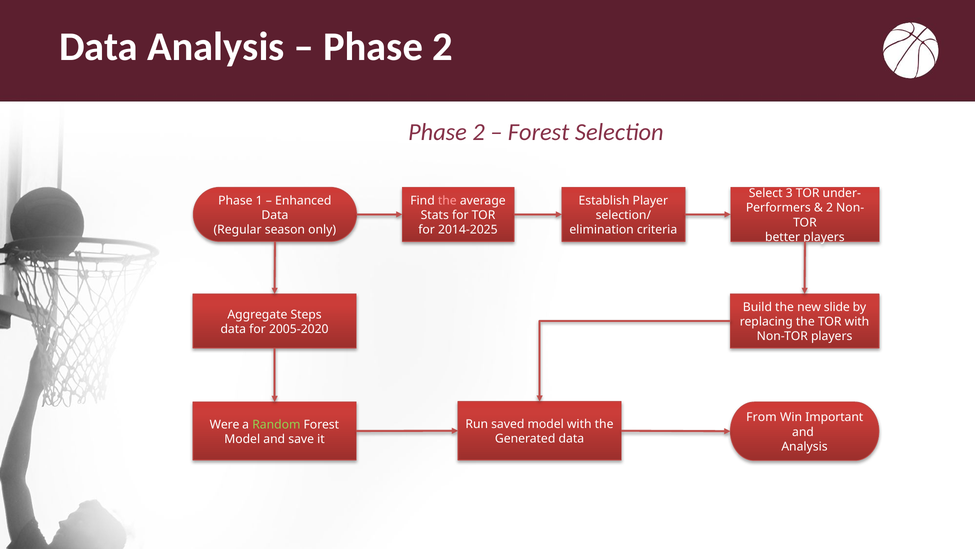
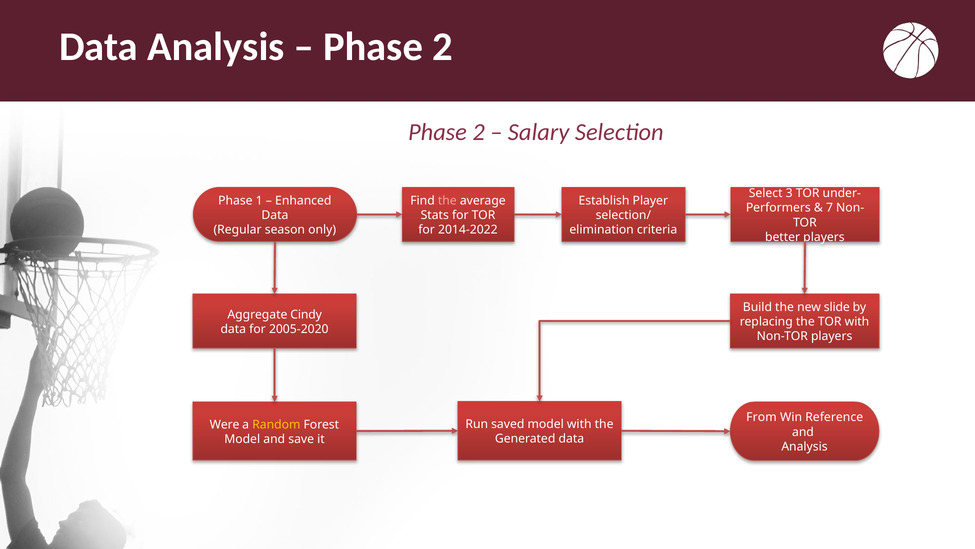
Forest: Forest -> Salary (539, 132)
2: 2 -> 7 (829, 208)
2014-2025: 2014-2025 -> 2014-2022 (468, 230)
Steps: Steps -> Cindy (306, 314)
Important: Important -> Reference (834, 417)
Random colour: light green -> yellow (276, 424)
